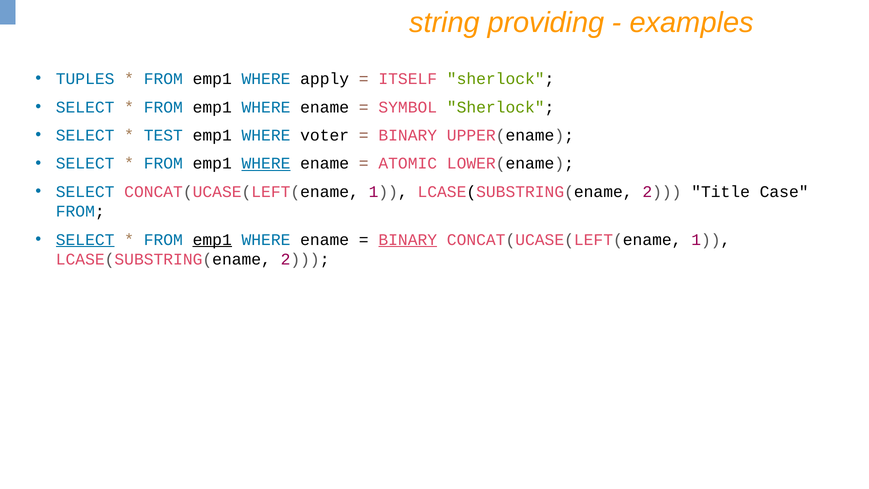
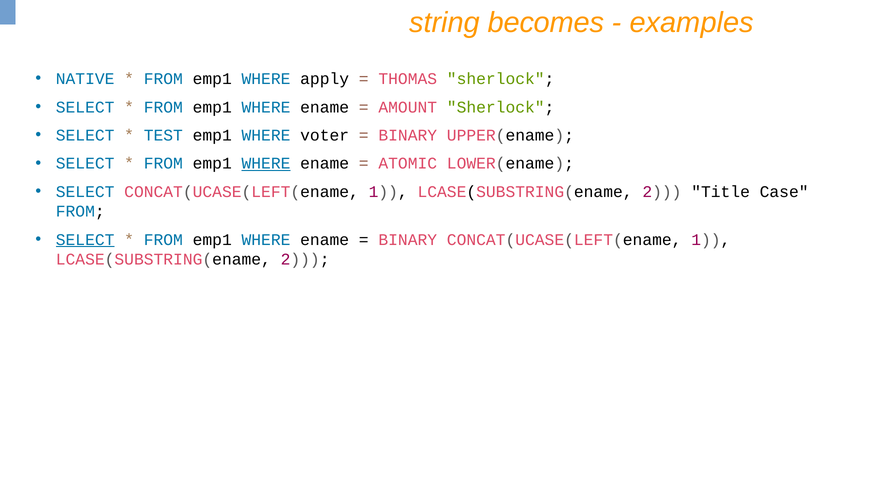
providing: providing -> becomes (546, 23)
TUPLES: TUPLES -> NATIVE (85, 79)
ITSELF: ITSELF -> THOMAS (408, 79)
SYMBOL: SYMBOL -> AMOUNT (408, 107)
emp1 underline: present -> none (212, 240)
BINARY underline: present -> none (408, 240)
